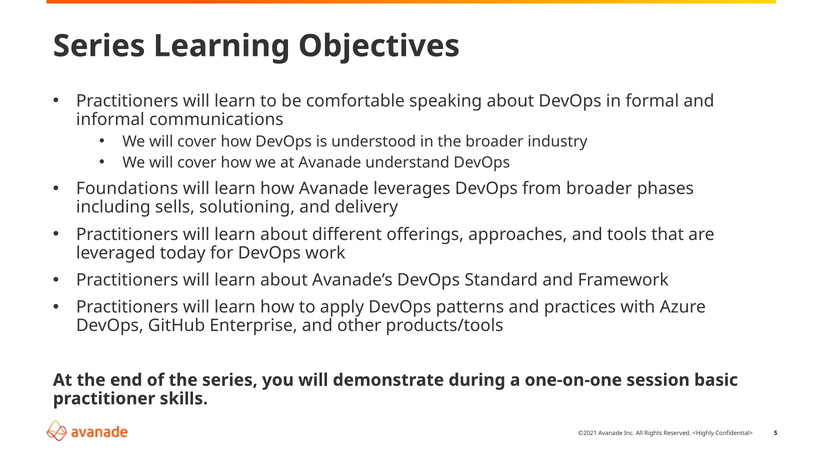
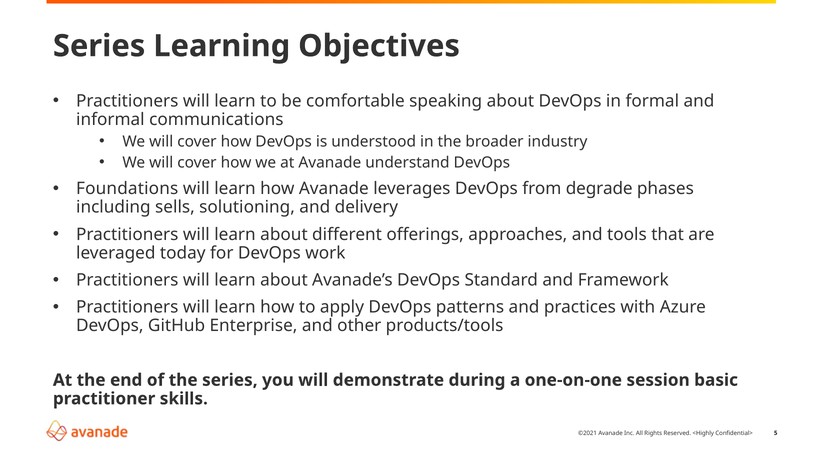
from broader: broader -> degrade (599, 188)
